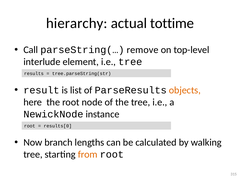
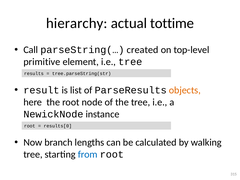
remove: remove -> created (143, 50)
interlude: interlude -> primitive (42, 62)
from colour: orange -> blue (88, 154)
